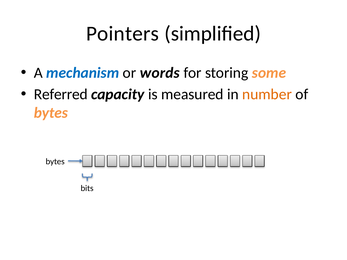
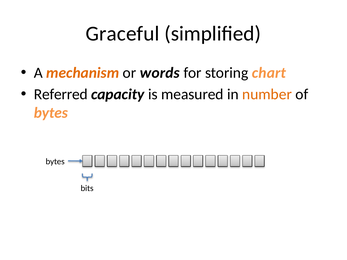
Pointers: Pointers -> Graceful (123, 34)
mechanism colour: blue -> orange (83, 73)
some: some -> chart (269, 73)
